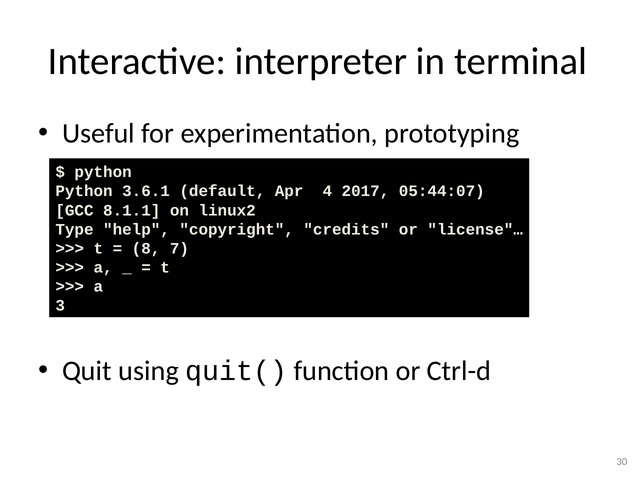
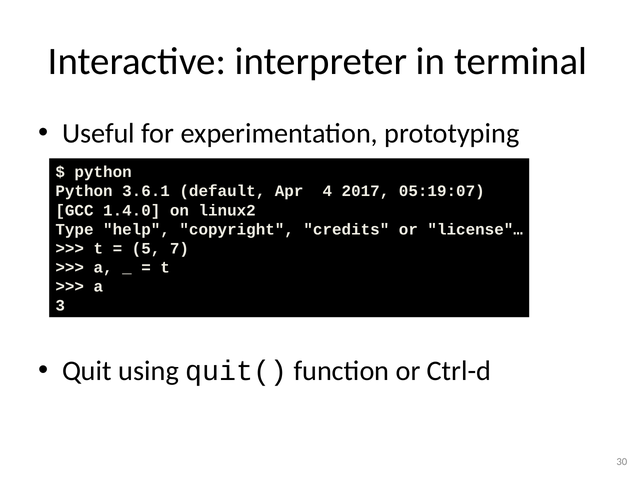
05:44:07: 05:44:07 -> 05:19:07 (442, 191)
8.1.1: 8.1.1 -> 1.4.0 (132, 210)
8: 8 -> 5 (146, 248)
